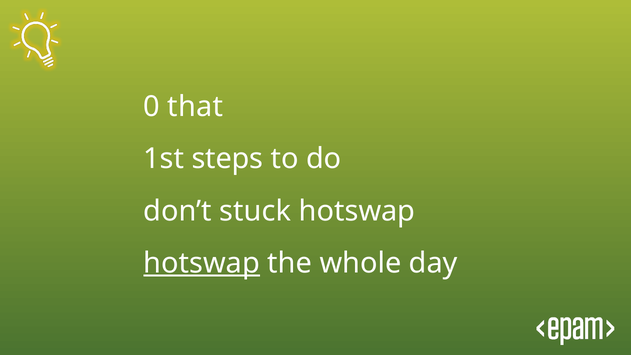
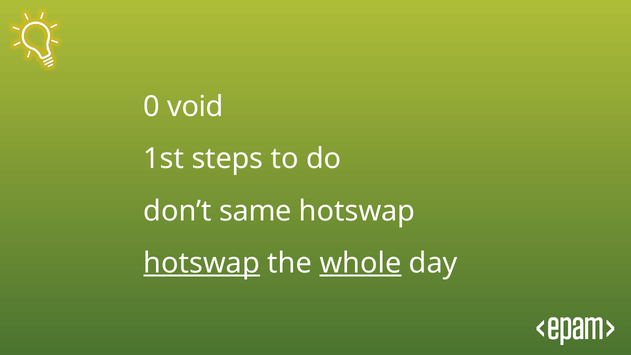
that: that -> void (195, 107)
stuck: stuck -> same (255, 211)
whole underline: none -> present (360, 263)
